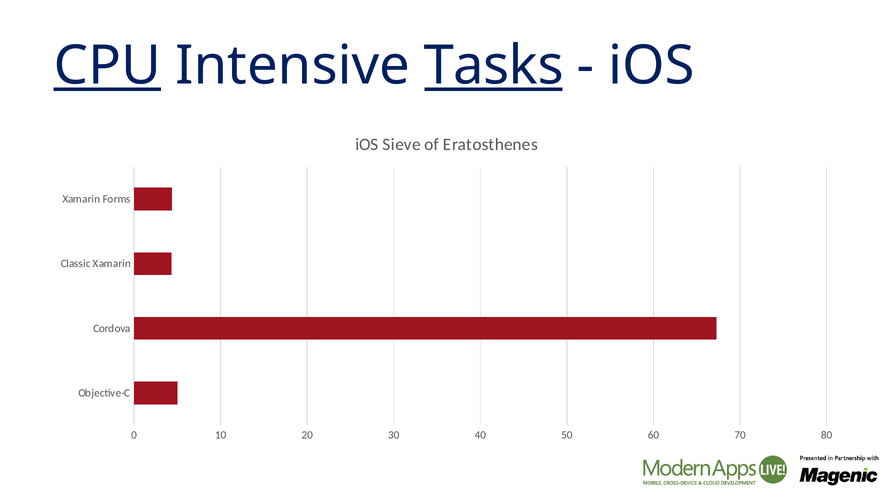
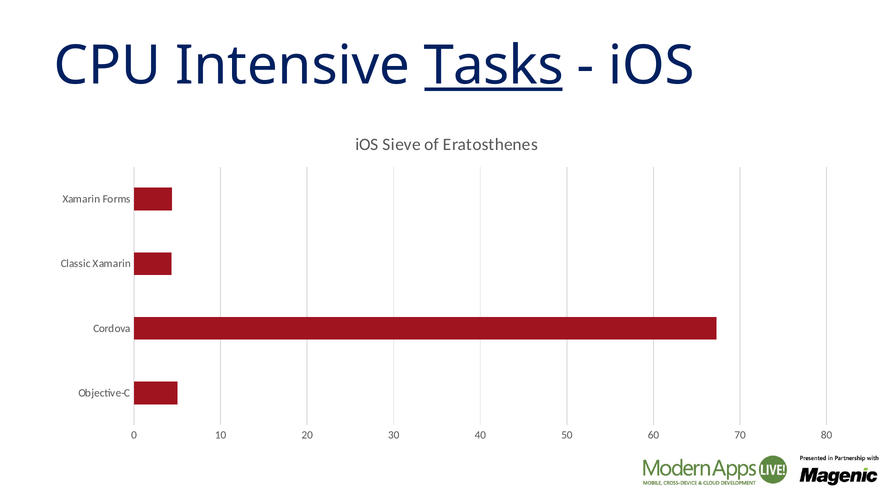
CPU underline: present -> none (107, 66)
